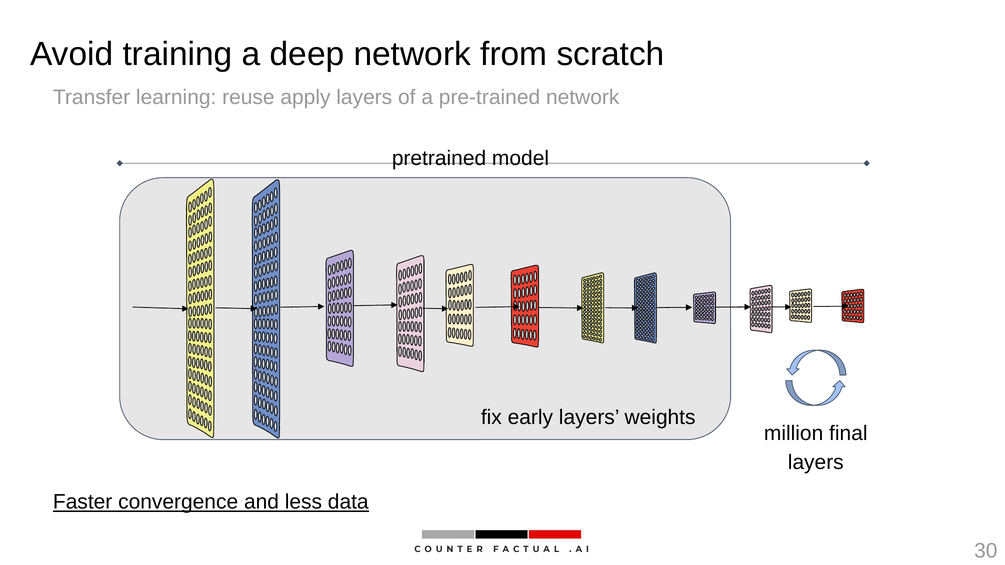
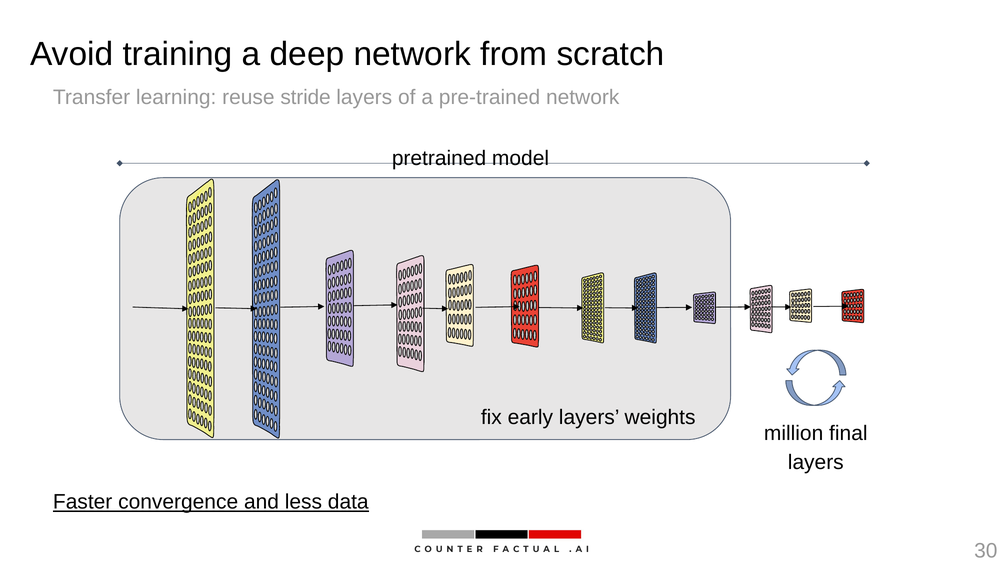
apply: apply -> stride (306, 97)
